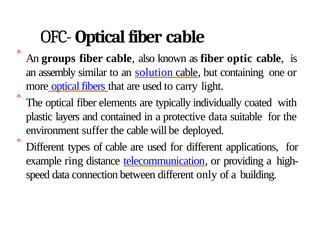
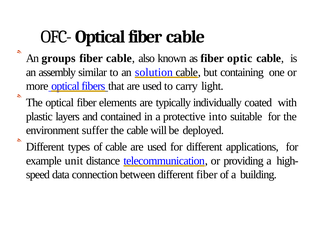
protective data: data -> into (218, 116)
ring: ring -> unit (74, 160)
different only: only -> fiber (207, 174)
